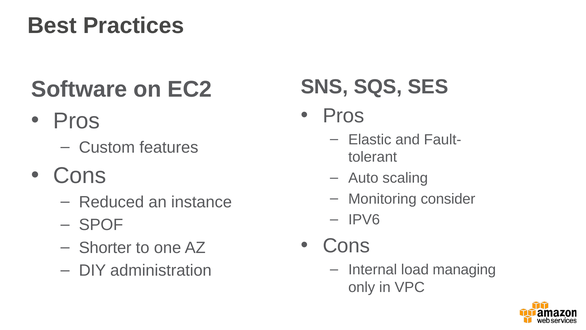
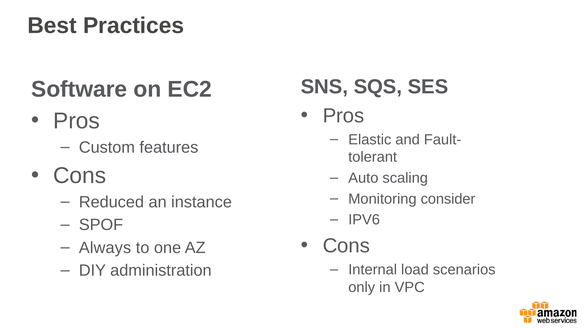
Shorter: Shorter -> Always (105, 247)
managing: managing -> scenarios (464, 269)
